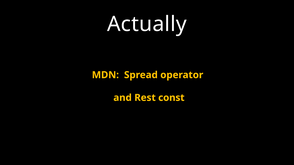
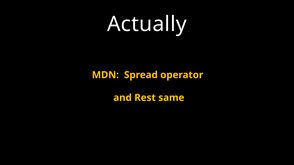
const: const -> same (171, 98)
